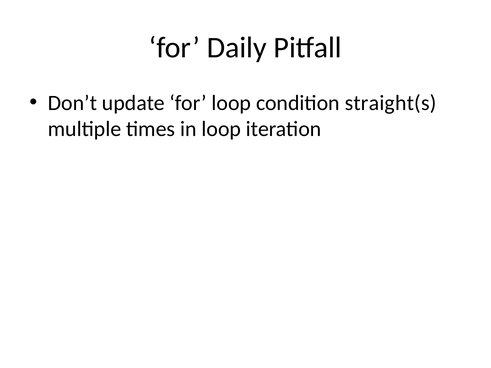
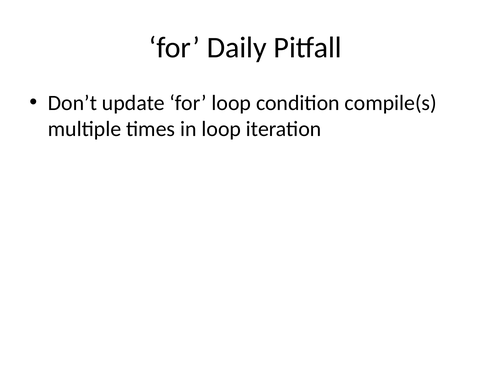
straight(s: straight(s -> compile(s (391, 103)
